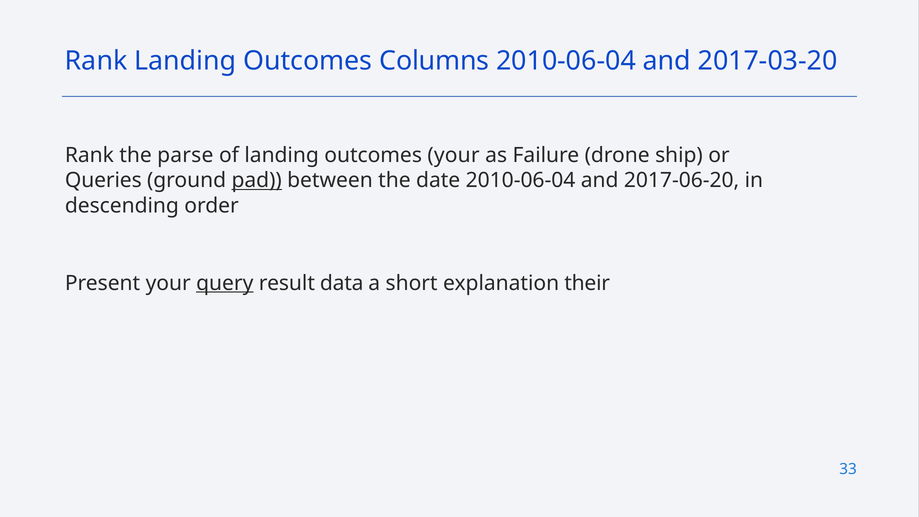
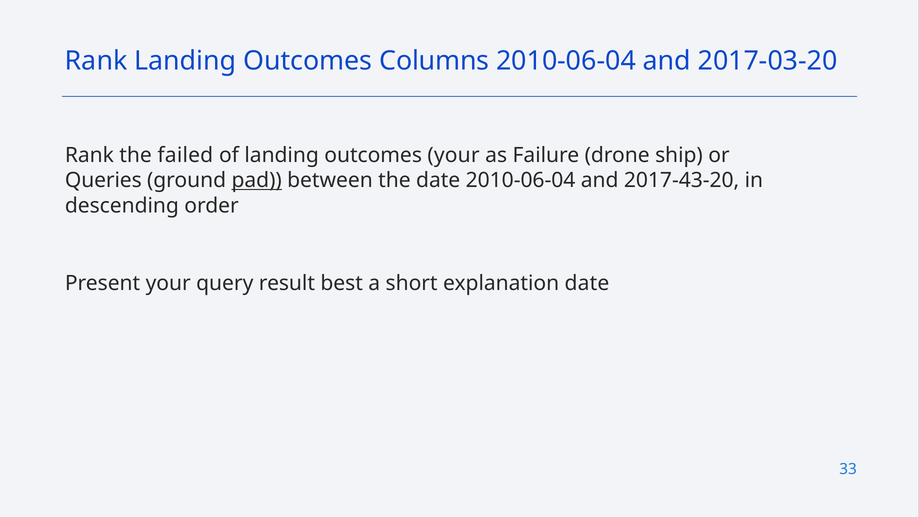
parse: parse -> failed (185, 155)
2017-06-20: 2017-06-20 -> 2017-43-20 (682, 180)
query underline: present -> none (225, 283)
data: data -> best (342, 283)
explanation their: their -> date (587, 283)
